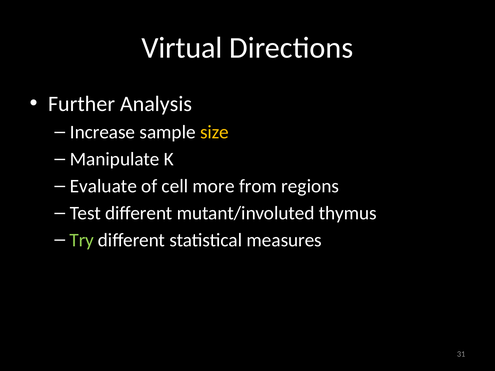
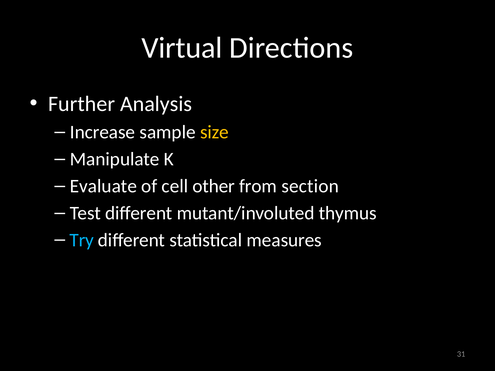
more: more -> other (214, 186)
regions: regions -> section (310, 186)
Try colour: light green -> light blue (82, 240)
